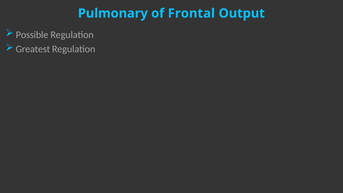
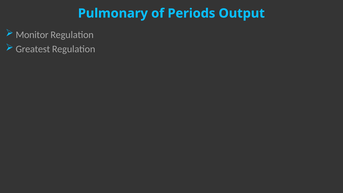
Frontal: Frontal -> Periods (191, 13)
Possible: Possible -> Monitor (32, 35)
